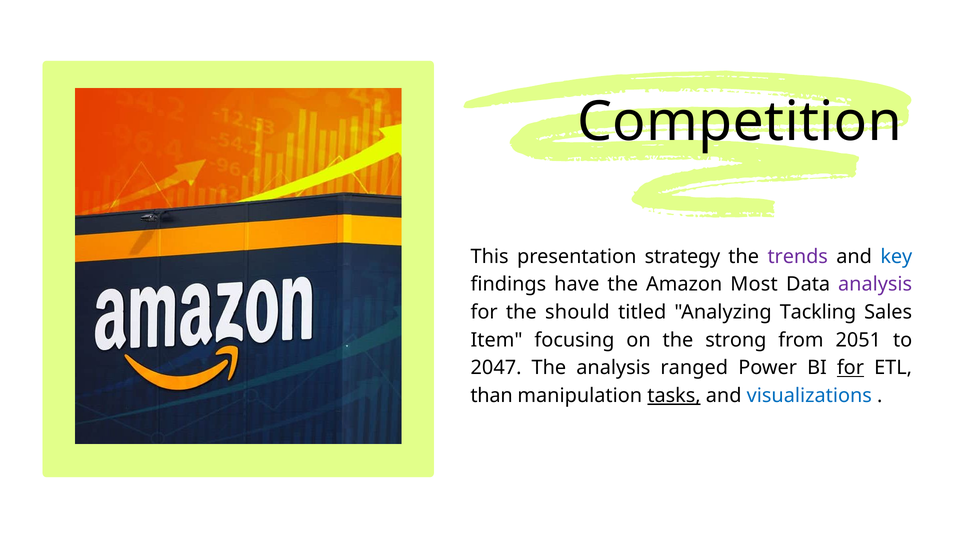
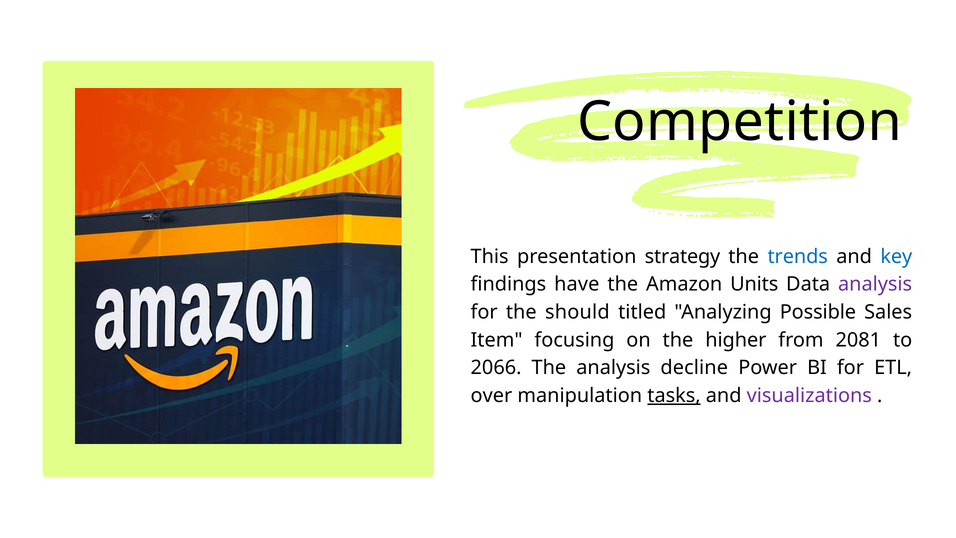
trends colour: purple -> blue (798, 256)
Most: Most -> Units (754, 284)
Tackling: Tackling -> Possible (818, 312)
strong: strong -> higher (736, 340)
2051: 2051 -> 2081 (858, 340)
2047: 2047 -> 2066 (496, 368)
ranged: ranged -> decline (694, 368)
for underline: present -> none (850, 368)
than: than -> over (491, 395)
visualizations colour: blue -> purple (809, 395)
